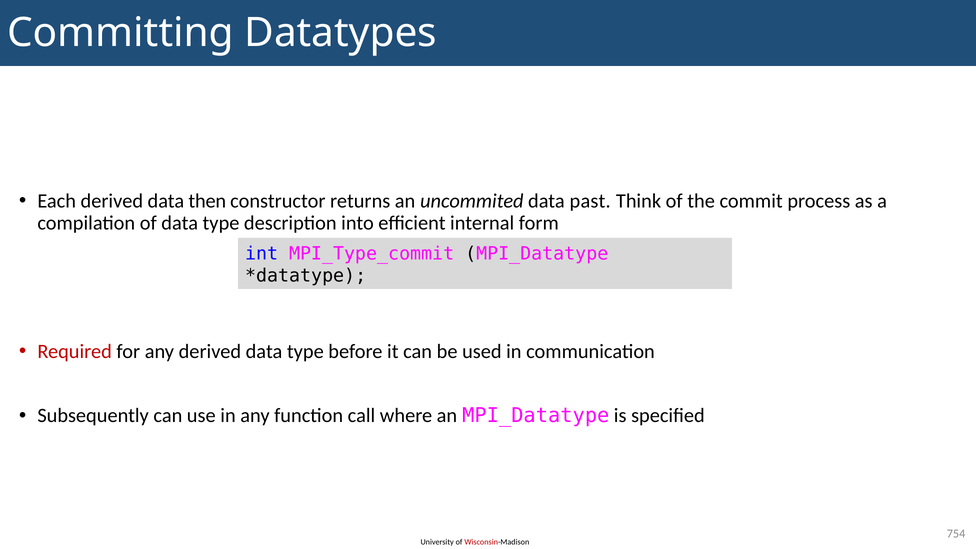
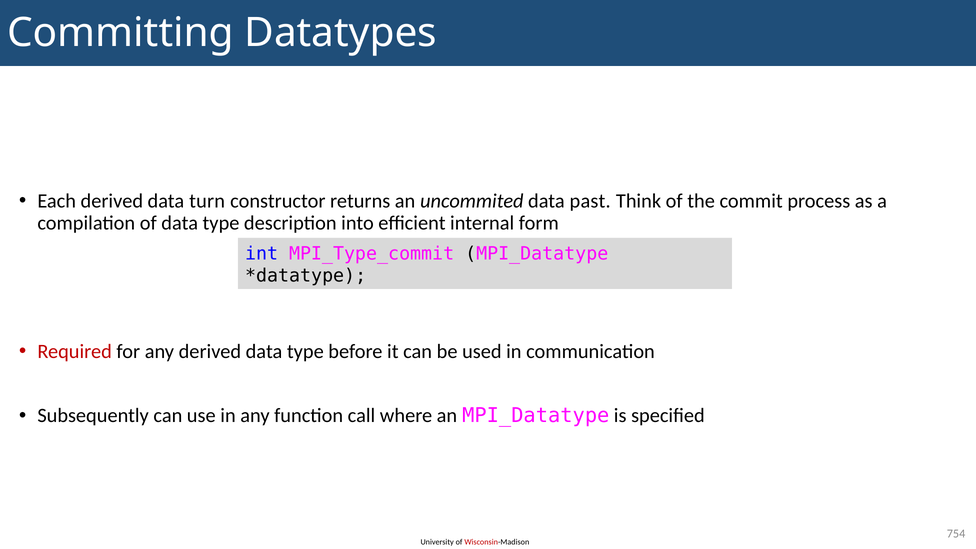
then: then -> turn (207, 201)
